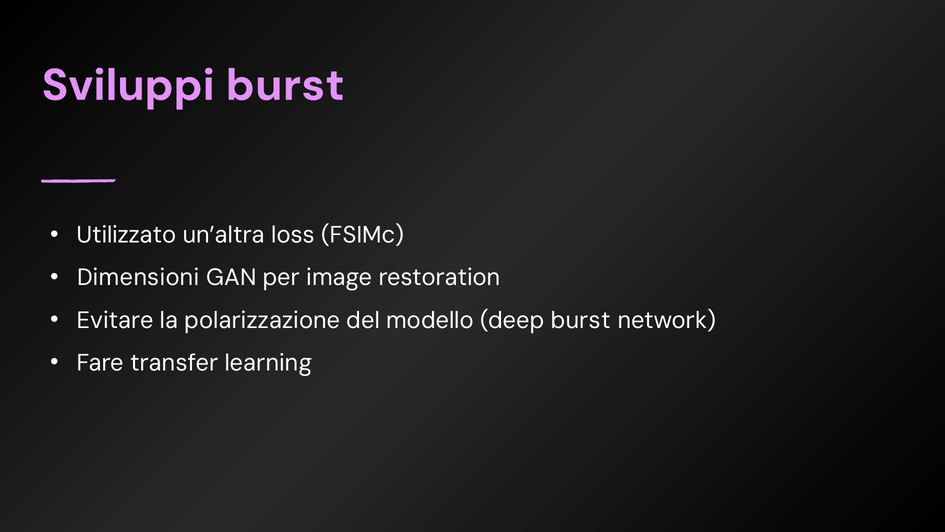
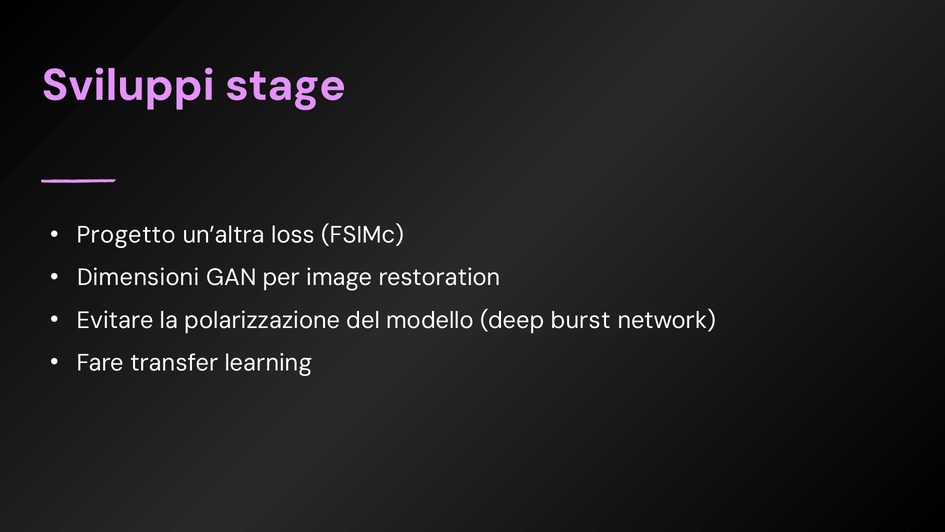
Sviluppi burst: burst -> stage (286, 85)
Utilizzato: Utilizzato -> Progetto (126, 235)
